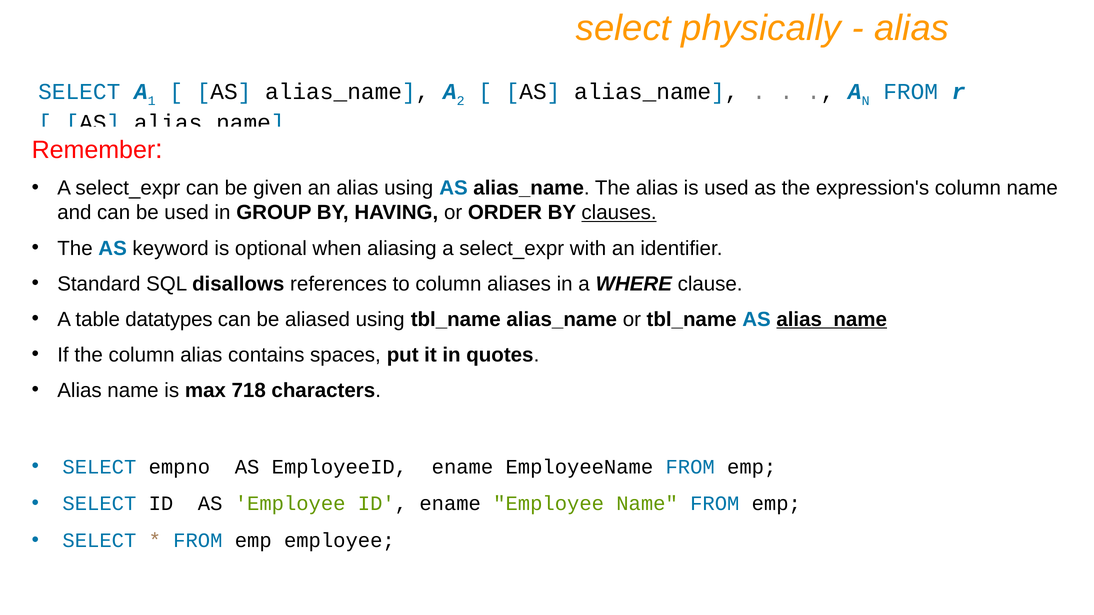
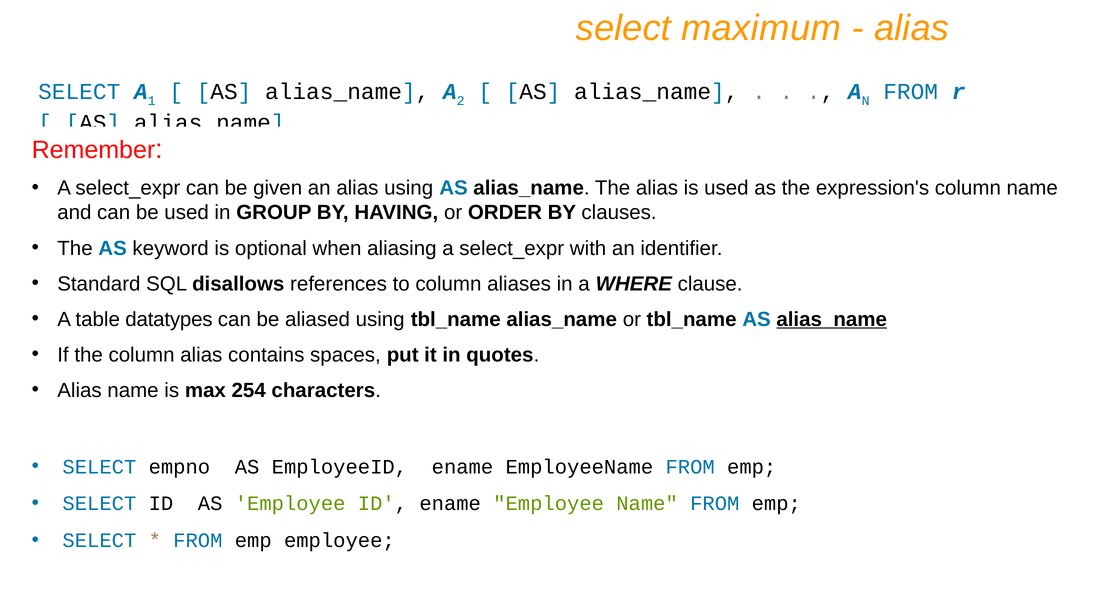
physically: physically -> maximum (761, 28)
clauses underline: present -> none (619, 213)
718: 718 -> 254 (249, 391)
